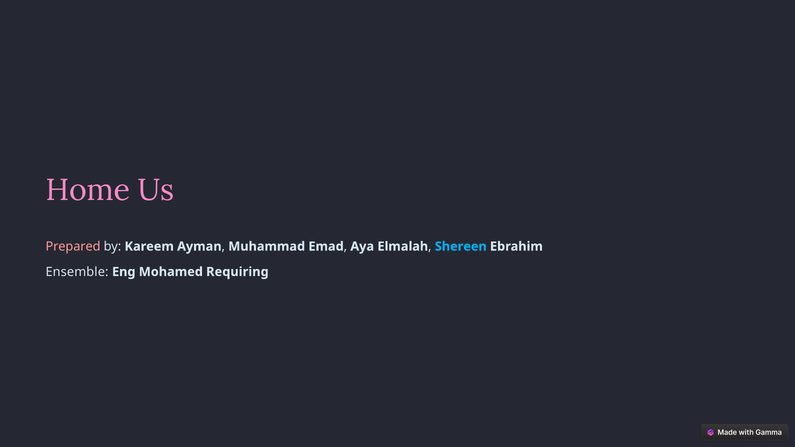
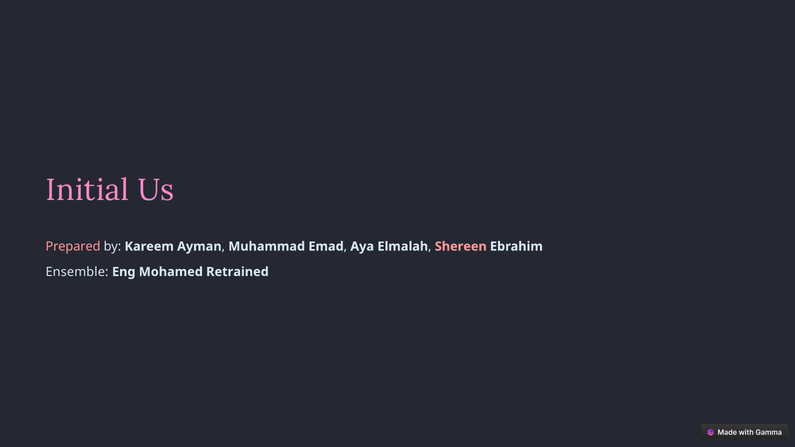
Home: Home -> Initial (88, 190)
Shereen colour: light blue -> pink (461, 247)
Requiring: Requiring -> Retrained (237, 272)
